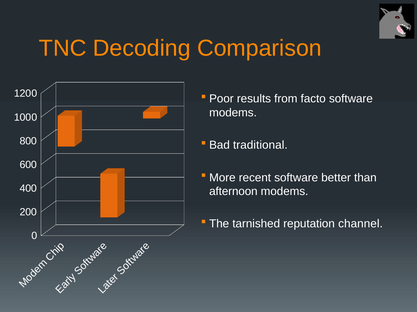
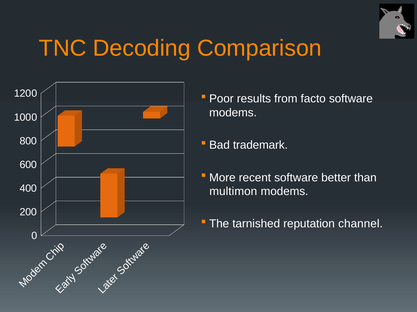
traditional: traditional -> trademark (260, 145)
afternoon: afternoon -> multimon (233, 192)
